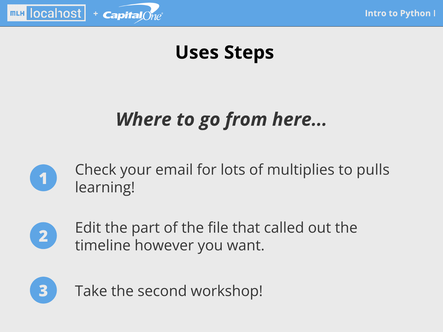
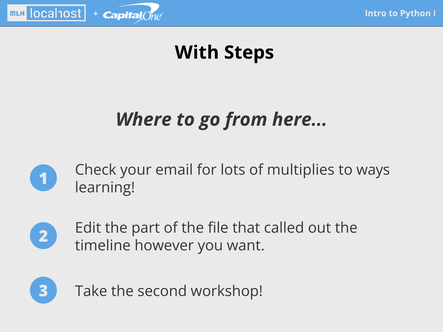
Uses: Uses -> With (197, 53)
pulls: pulls -> ways (373, 170)
